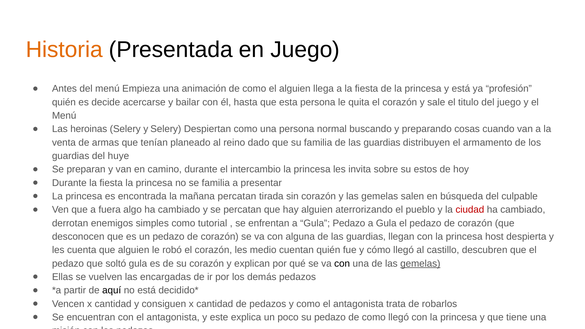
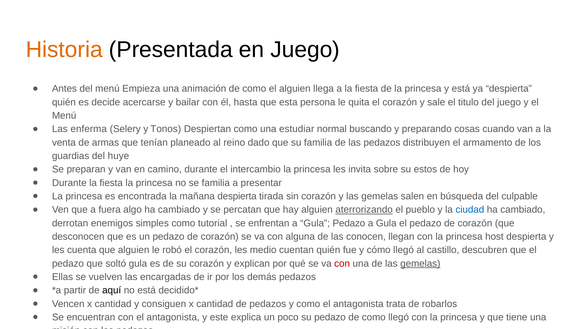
ya profesión: profesión -> despierta (509, 89)
heroinas: heroinas -> enferma (89, 129)
y Selery: Selery -> Tonos (166, 129)
una persona: persona -> estudiar (297, 129)
familia de las guardias: guardias -> pedazos (382, 143)
mañana percatan: percatan -> despierta (237, 196)
aterrorizando underline: none -> present (364, 210)
ciudad colour: red -> blue (470, 210)
alguna de las guardias: guardias -> conocen (366, 237)
con colour: black -> red (342, 264)
